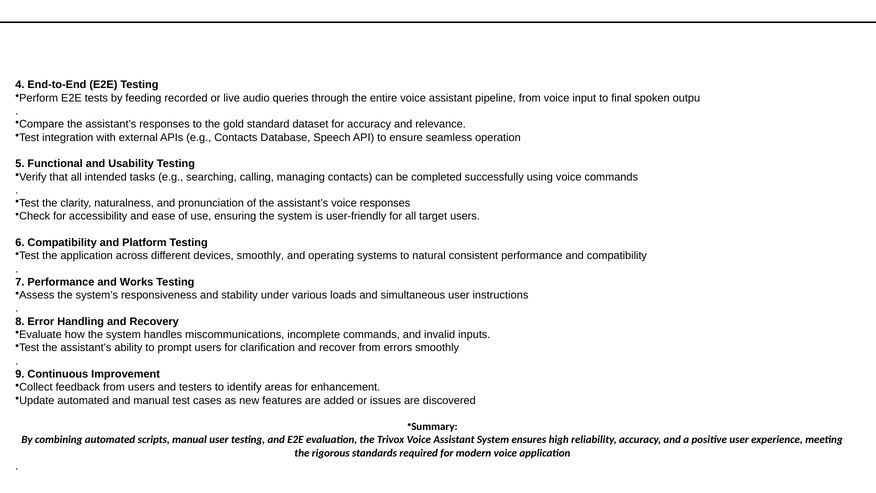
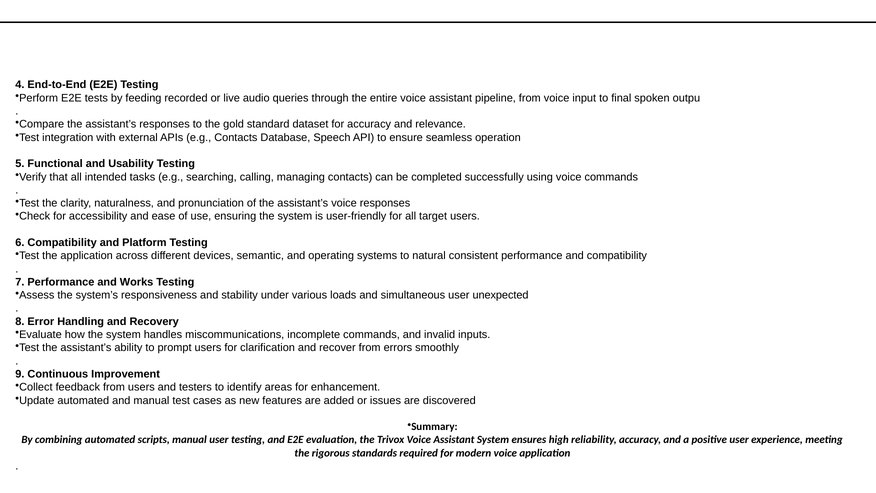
devices smoothly: smoothly -> semantic (260, 256)
instructions: instructions -> unexpected (501, 295)
